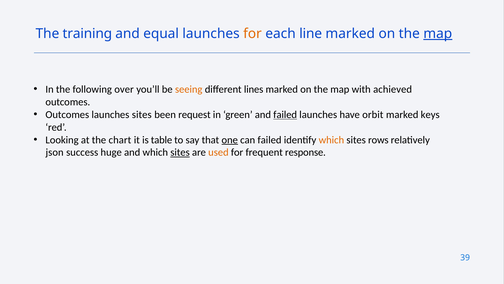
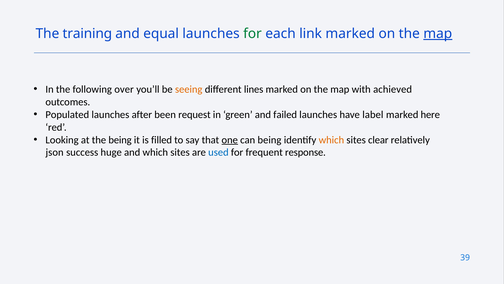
for colour: orange -> green (253, 34)
line: line -> link (311, 34)
Outcomes: Outcomes -> Populated (67, 114)
launches sites: sites -> after (142, 114)
failed underline: present -> none (285, 114)
orbit: orbit -> label (373, 114)
keys: keys -> here (430, 114)
the chart: chart -> being (120, 140)
table: table -> filled (162, 140)
can failed: failed -> being (269, 140)
rows: rows -> clear (378, 140)
sites underline: present -> none (180, 152)
used colour: orange -> blue (218, 152)
